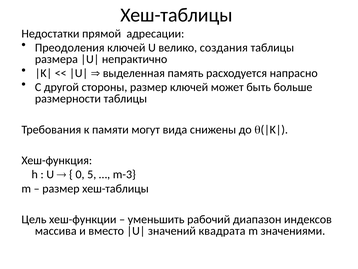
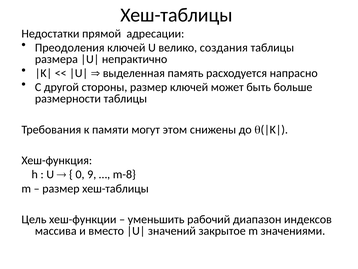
вида: вида -> этом (175, 129)
5: 5 -> 9 (92, 174)
m-3: m-3 -> m-8 (124, 174)
квадрата: квадрата -> закрытое (222, 231)
